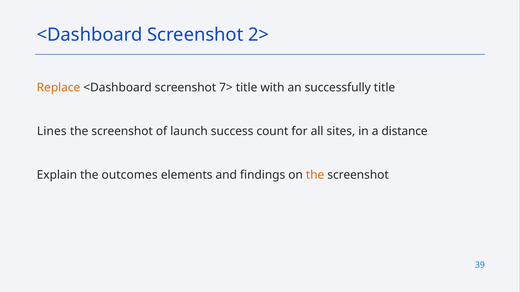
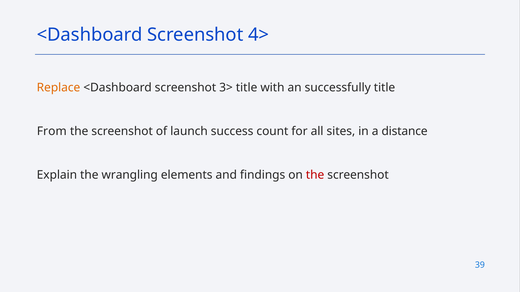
2>: 2> -> 4> (259, 35)
7>: 7> -> 3> (226, 88)
Lines: Lines -> From (52, 132)
outcomes: outcomes -> wrangling (130, 175)
the colour: orange -> red (315, 175)
